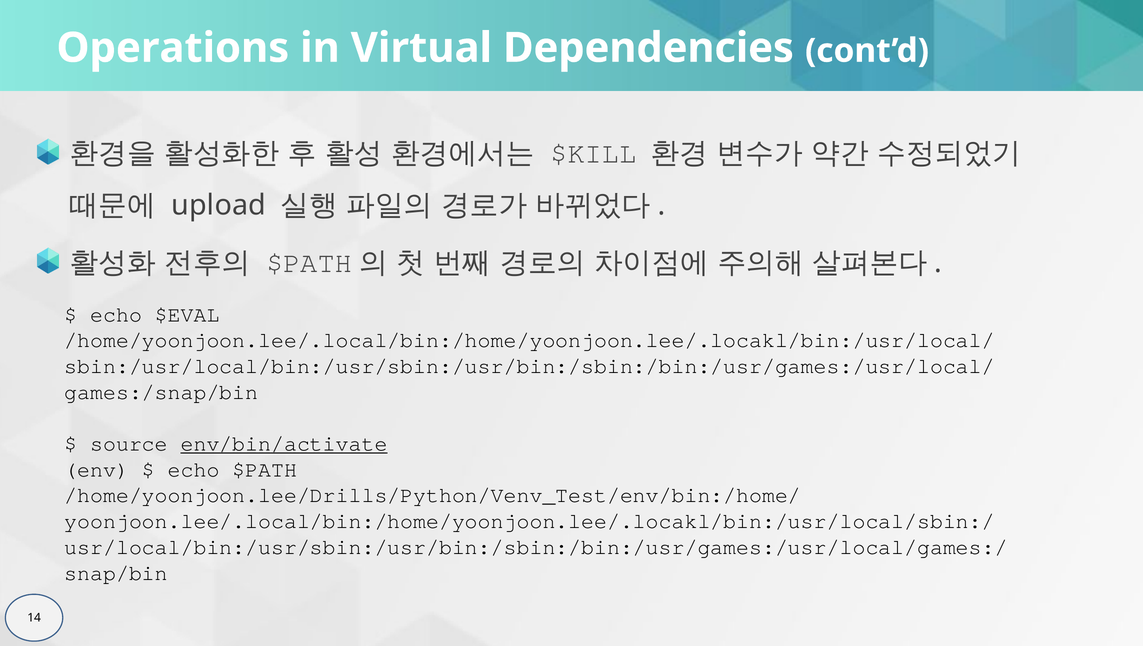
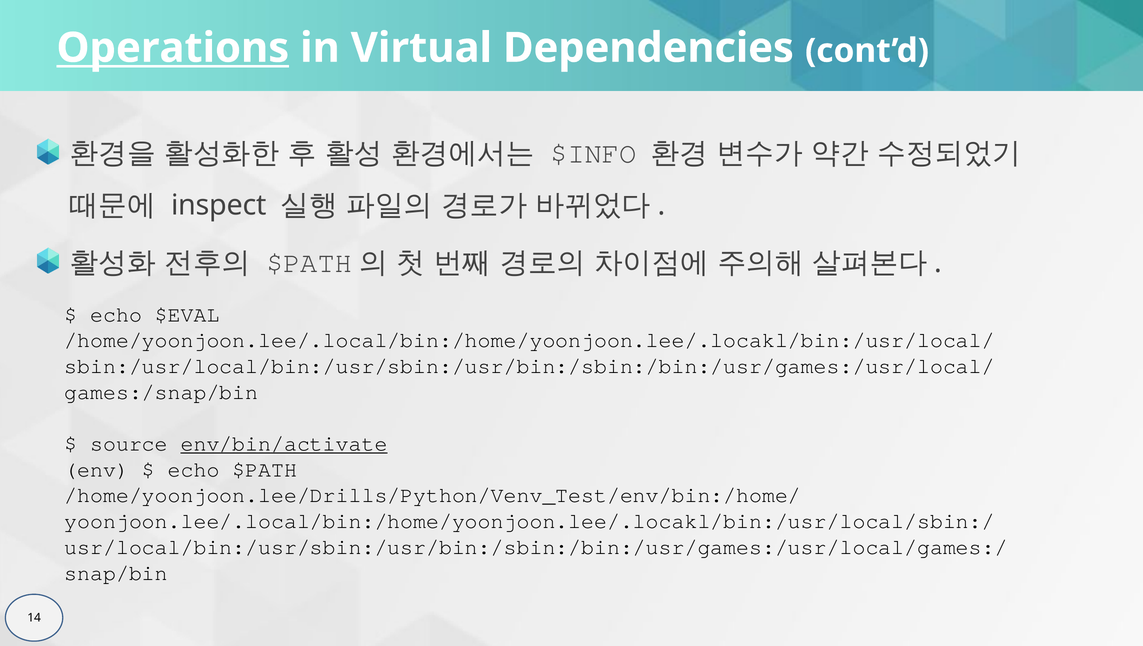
Operations underline: none -> present (173, 48)
$KILL: $KILL -> $INFO (593, 154)
upload: upload -> inspect (219, 205)
